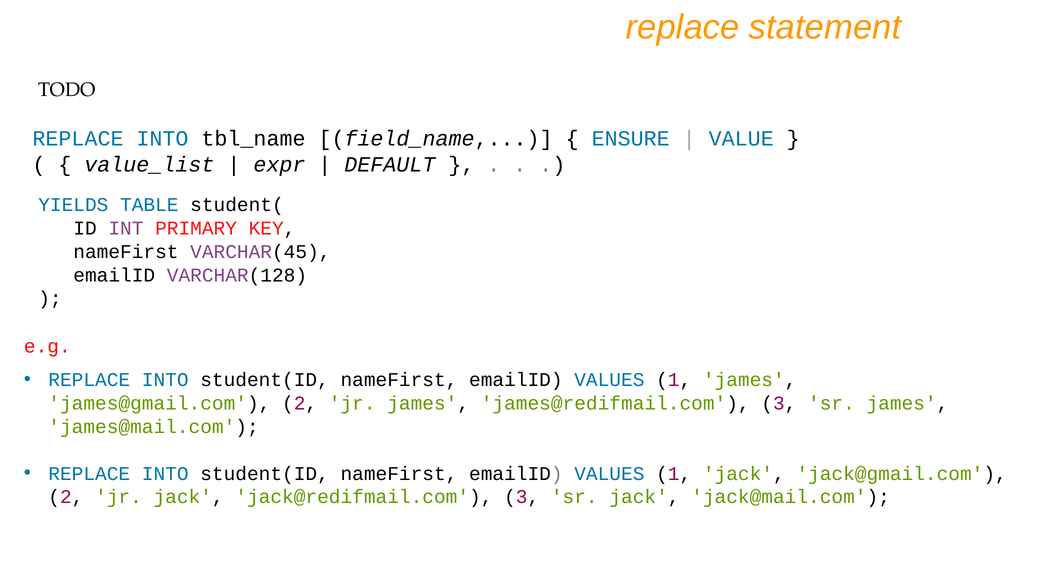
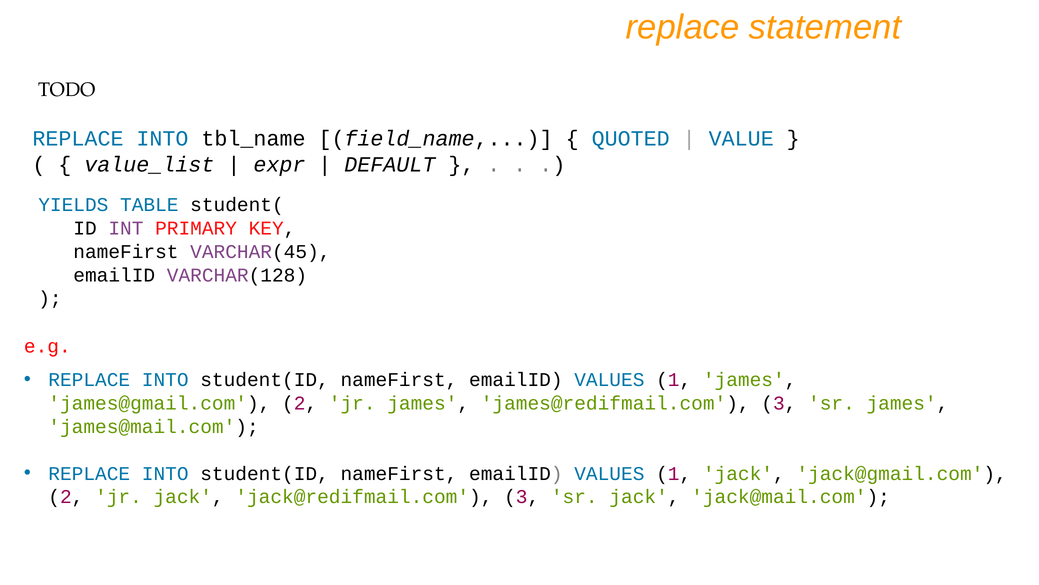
ENSURE: ENSURE -> QUOTED (631, 139)
